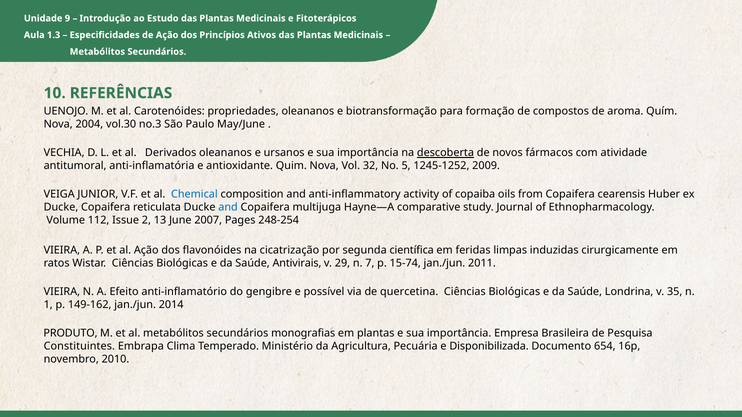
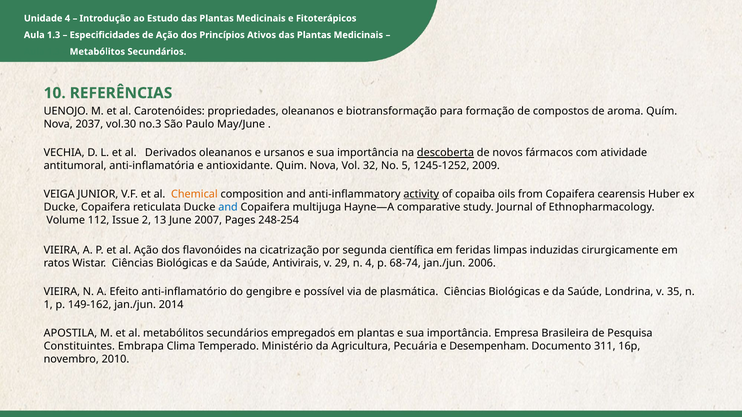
9: 9 -> 4 (67, 18)
2004: 2004 -> 2037 (89, 124)
Chemical colour: blue -> orange (194, 194)
activity underline: none -> present (421, 194)
n 7: 7 -> 4 (370, 264)
15-74: 15-74 -> 68-74 (405, 264)
2011: 2011 -> 2006 (482, 264)
quercetina: quercetina -> plasmática (409, 292)
PRODUTO: PRODUTO -> APOSTILA (70, 333)
monografias: monografias -> empregados (303, 333)
Disponibilizada: Disponibilizada -> Desempenham (489, 346)
654: 654 -> 311 (605, 346)
